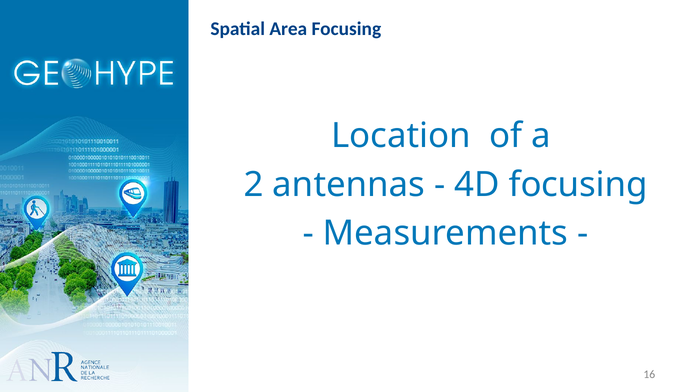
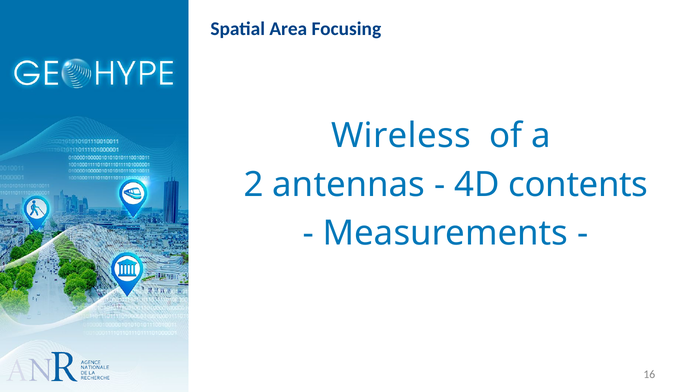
Location: Location -> Wireless (401, 136)
4D focusing: focusing -> contents (578, 185)
